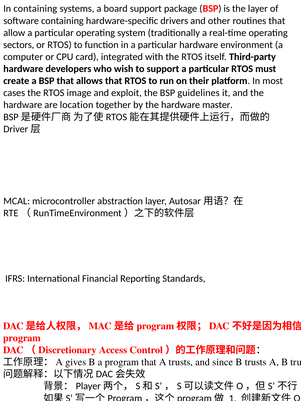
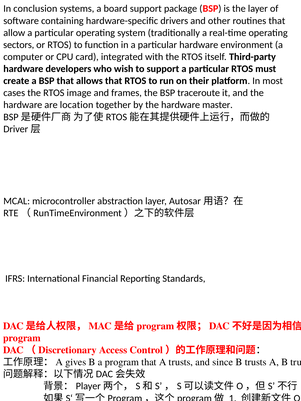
In containing: containing -> conclusion (35, 9)
exploit: exploit -> frames (126, 93)
guidelines: guidelines -> traceroute (199, 93)
